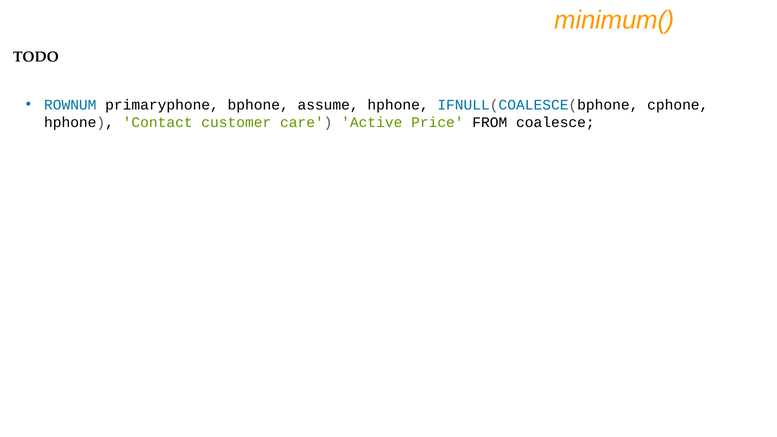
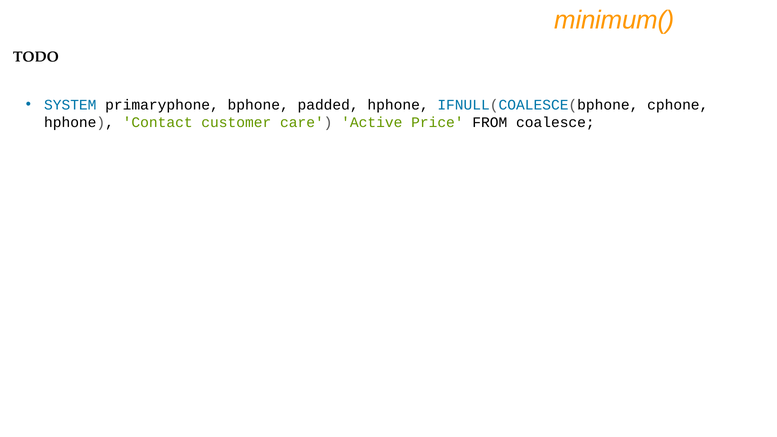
ROWNUM: ROWNUM -> SYSTEM (70, 105)
assume: assume -> padded (328, 105)
